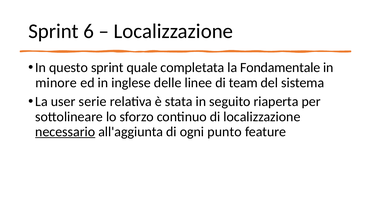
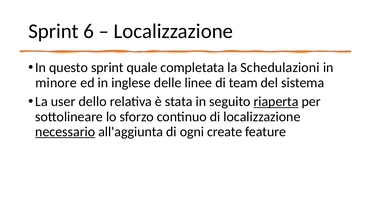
Fondamentale: Fondamentale -> Schedulazioni (280, 68)
serie: serie -> dello (93, 101)
riaperta underline: none -> present (276, 101)
punto: punto -> create (225, 132)
